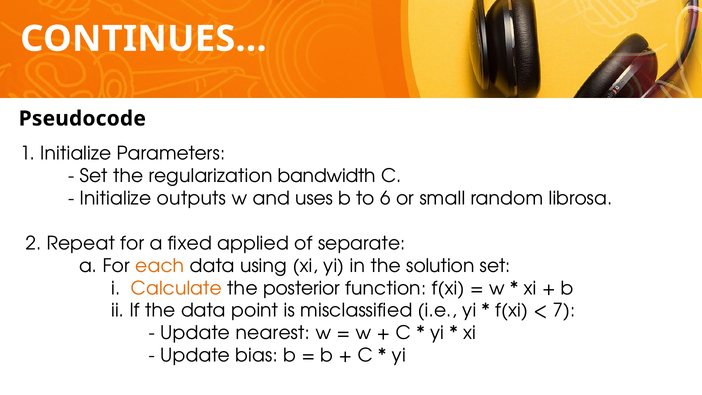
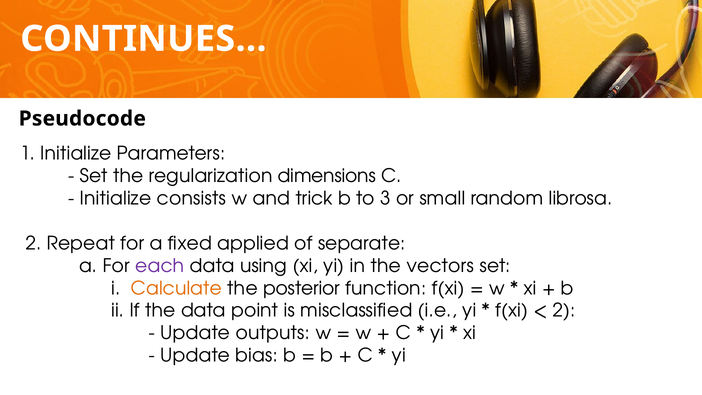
bandwidth: bandwidth -> dimensions (327, 176)
outputs: outputs -> consists (191, 198)
uses: uses -> trick (314, 198)
6: 6 -> 3 (385, 198)
each colour: orange -> purple (160, 266)
solution: solution -> vectors (440, 266)
7: 7 -> 2 (564, 311)
nearest: nearest -> outputs (273, 333)
